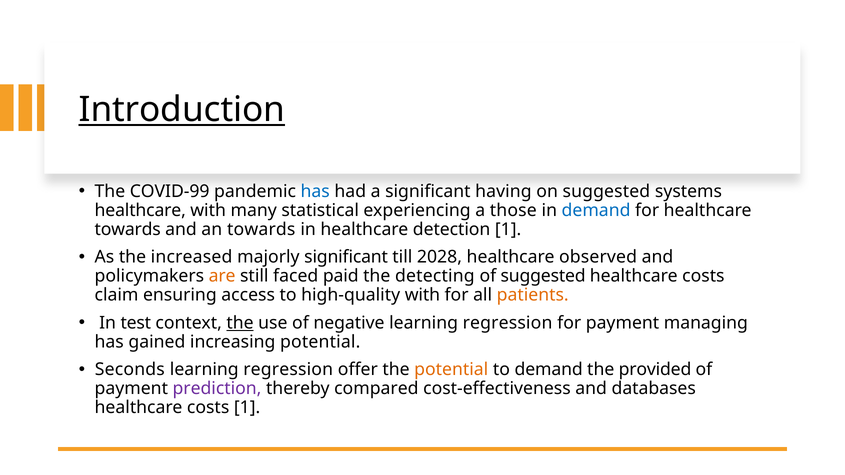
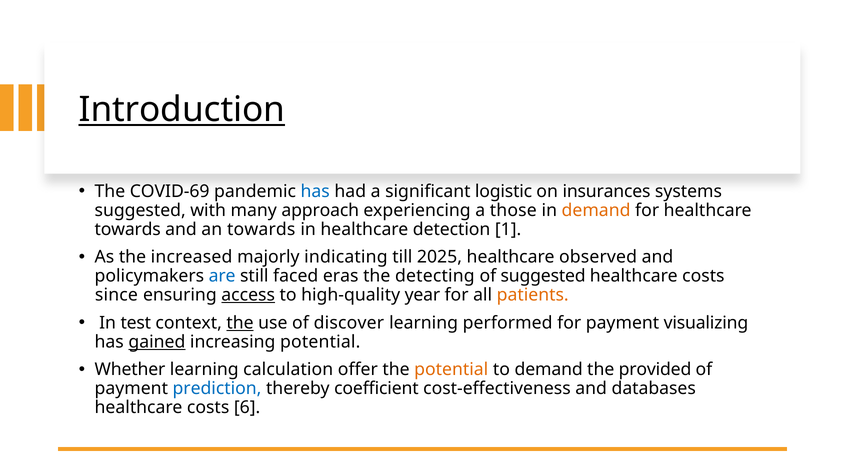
COVID-99: COVID-99 -> COVID-69 (170, 191)
having: having -> logistic (504, 191)
on suggested: suggested -> insurances (607, 191)
healthcare: healthcare -> suggested (140, 210)
statistical: statistical -> approach (320, 210)
demand colour: blue -> orange (596, 210)
majorly significant: significant -> indicating (346, 257)
2028: 2028 -> 2025 (439, 257)
are colour: orange -> blue (222, 276)
paid: paid -> eras (341, 276)
claim: claim -> since (116, 295)
access underline: none -> present (248, 295)
high-quality with: with -> year (422, 295)
negative: negative -> discover (349, 323)
regression: regression -> performed (508, 323)
managing: managing -> visualizing (706, 323)
gained underline: none -> present (157, 342)
Seconds: Seconds -> Whether (130, 370)
regression: regression -> calculation (288, 370)
prediction colour: purple -> blue (217, 389)
compared: compared -> coefficient (376, 389)
costs 1: 1 -> 6 (247, 408)
